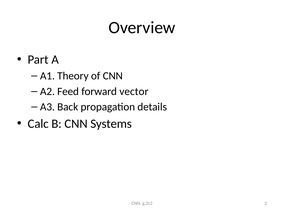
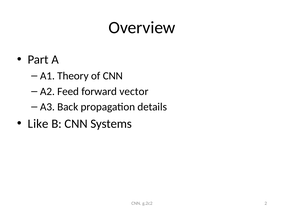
Calc: Calc -> Like (38, 124)
